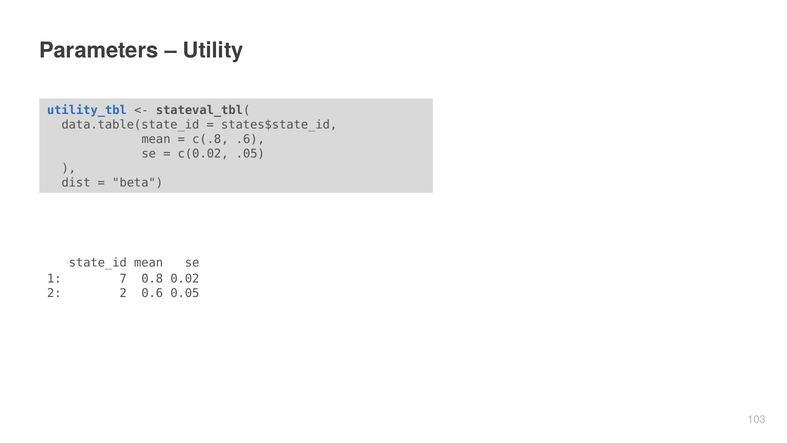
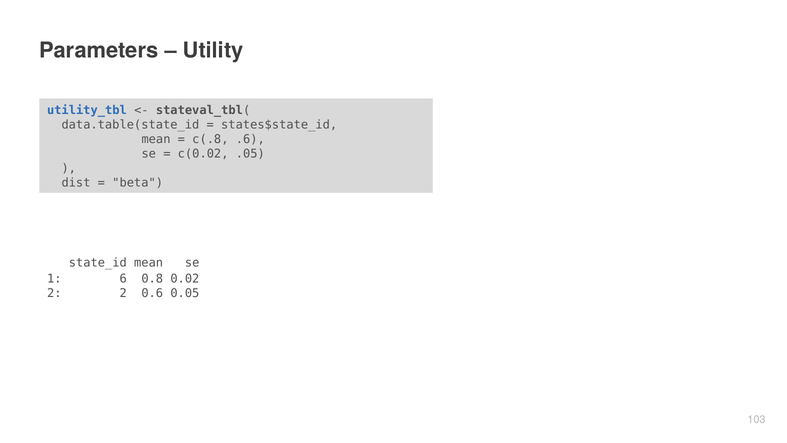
7: 7 -> 6 (123, 279)
